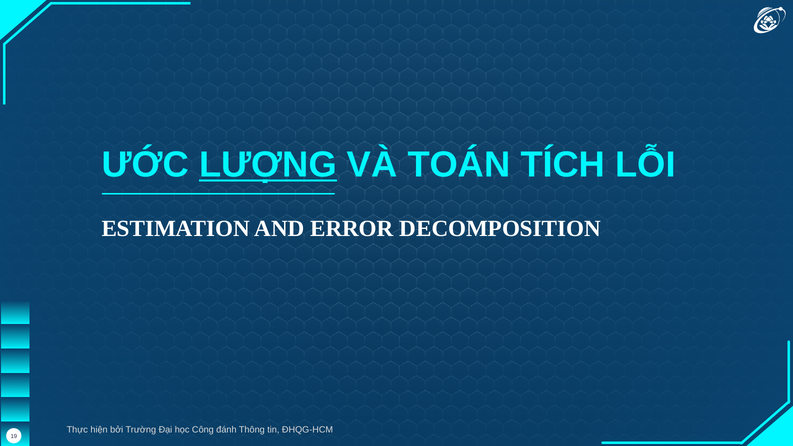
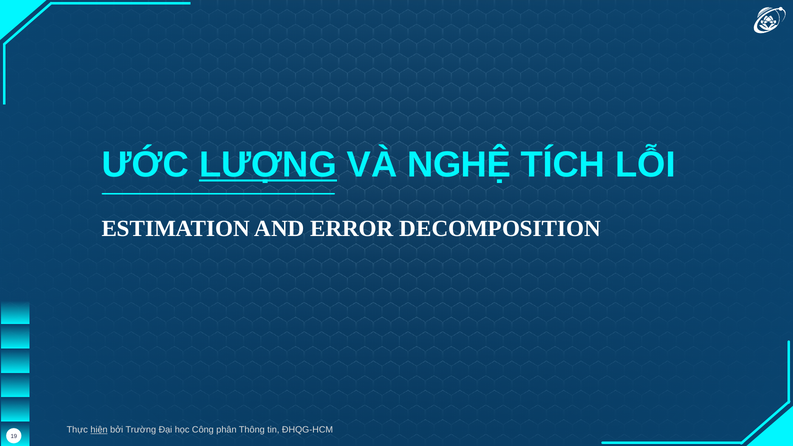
TOÁN: TOÁN -> NGHỆ (459, 165)
hiện underline: none -> present (99, 430)
đánh: đánh -> phân (226, 430)
